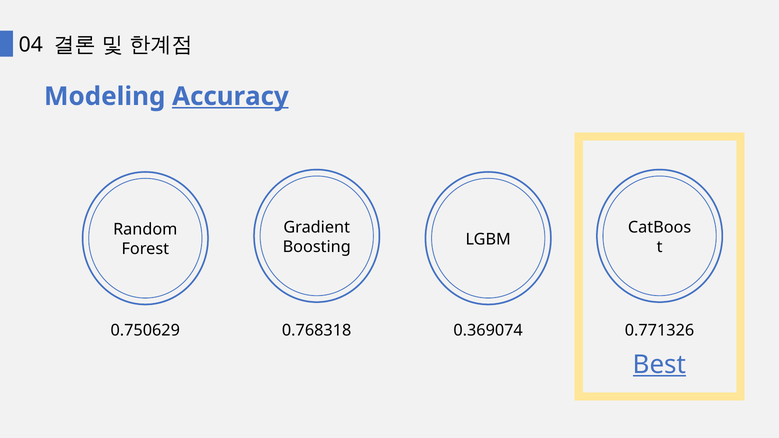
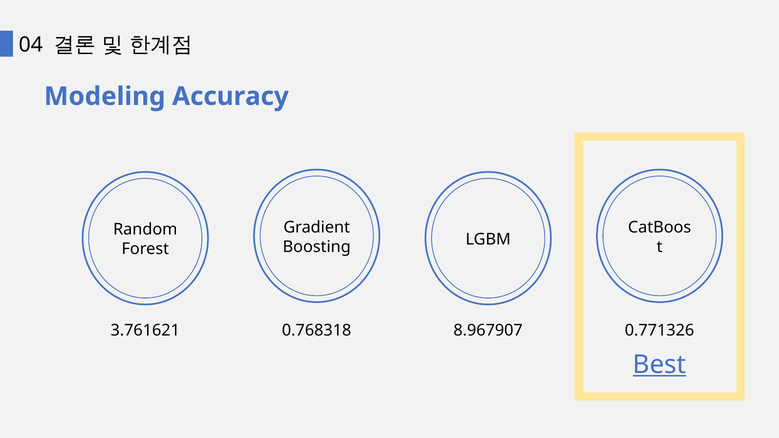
Accuracy underline: present -> none (230, 96)
0.750629: 0.750629 -> 3.761621 (145, 331)
0.369074: 0.369074 -> 8.967907 (488, 331)
